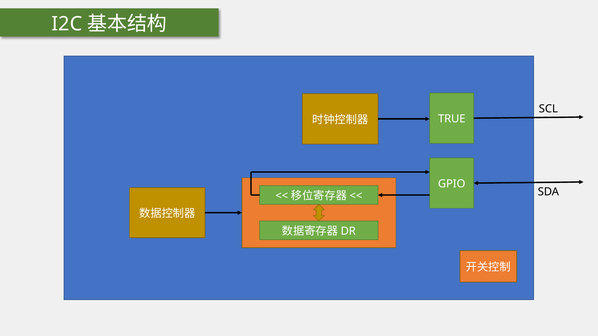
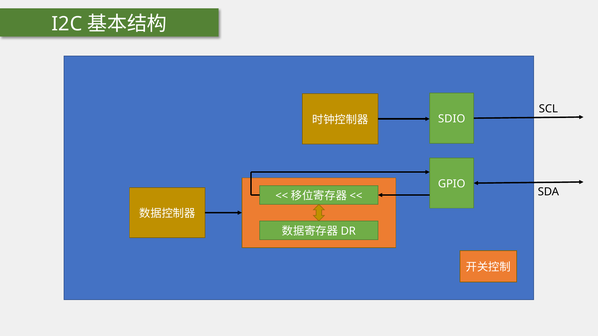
TRUE: TRUE -> SDIO (452, 119)
